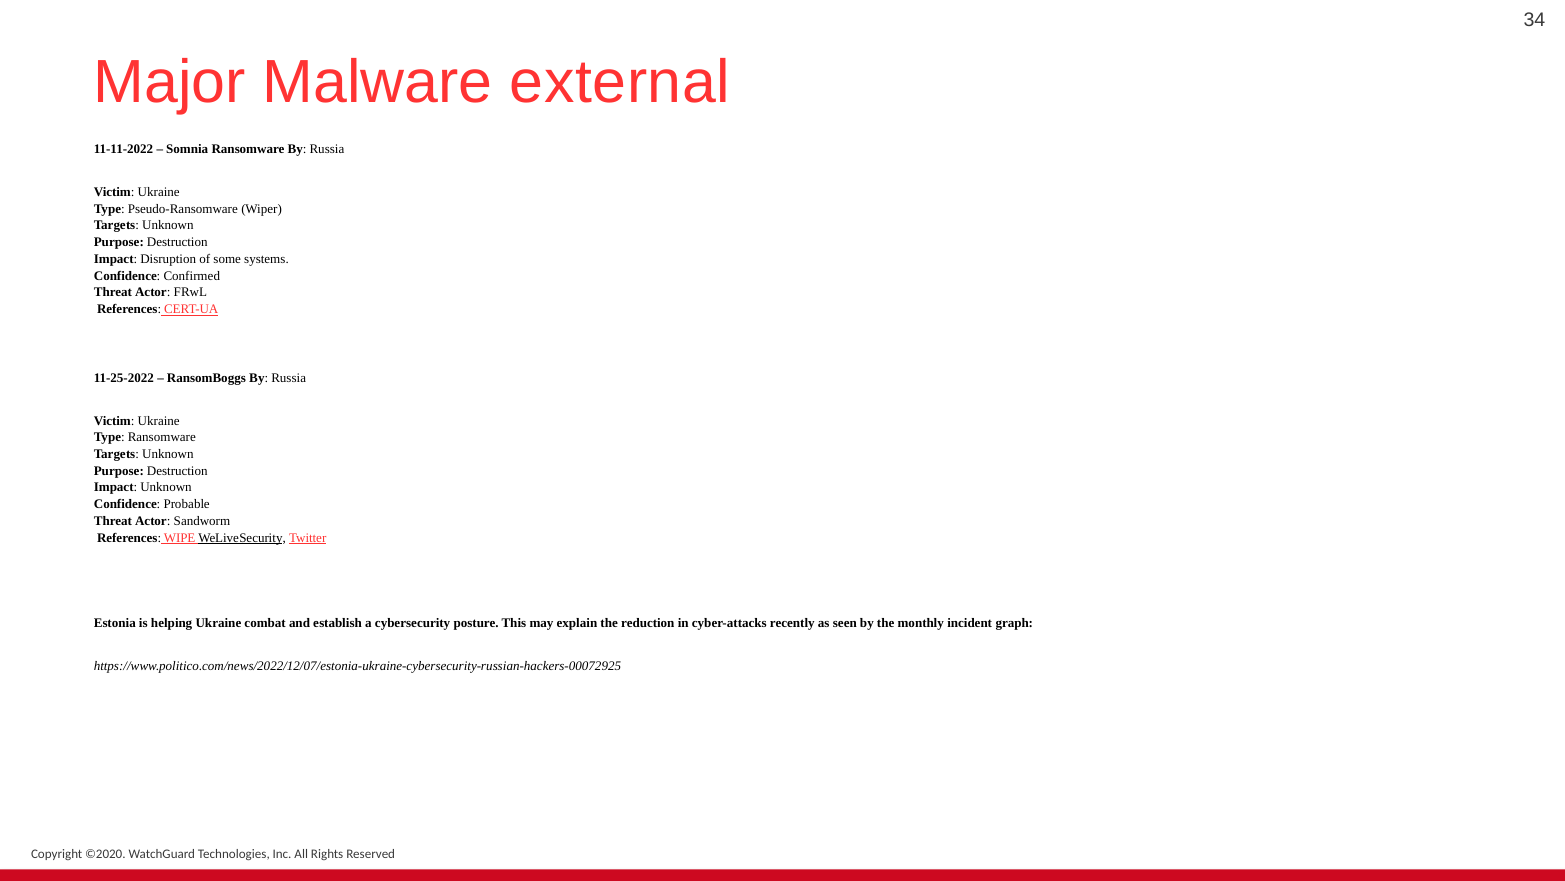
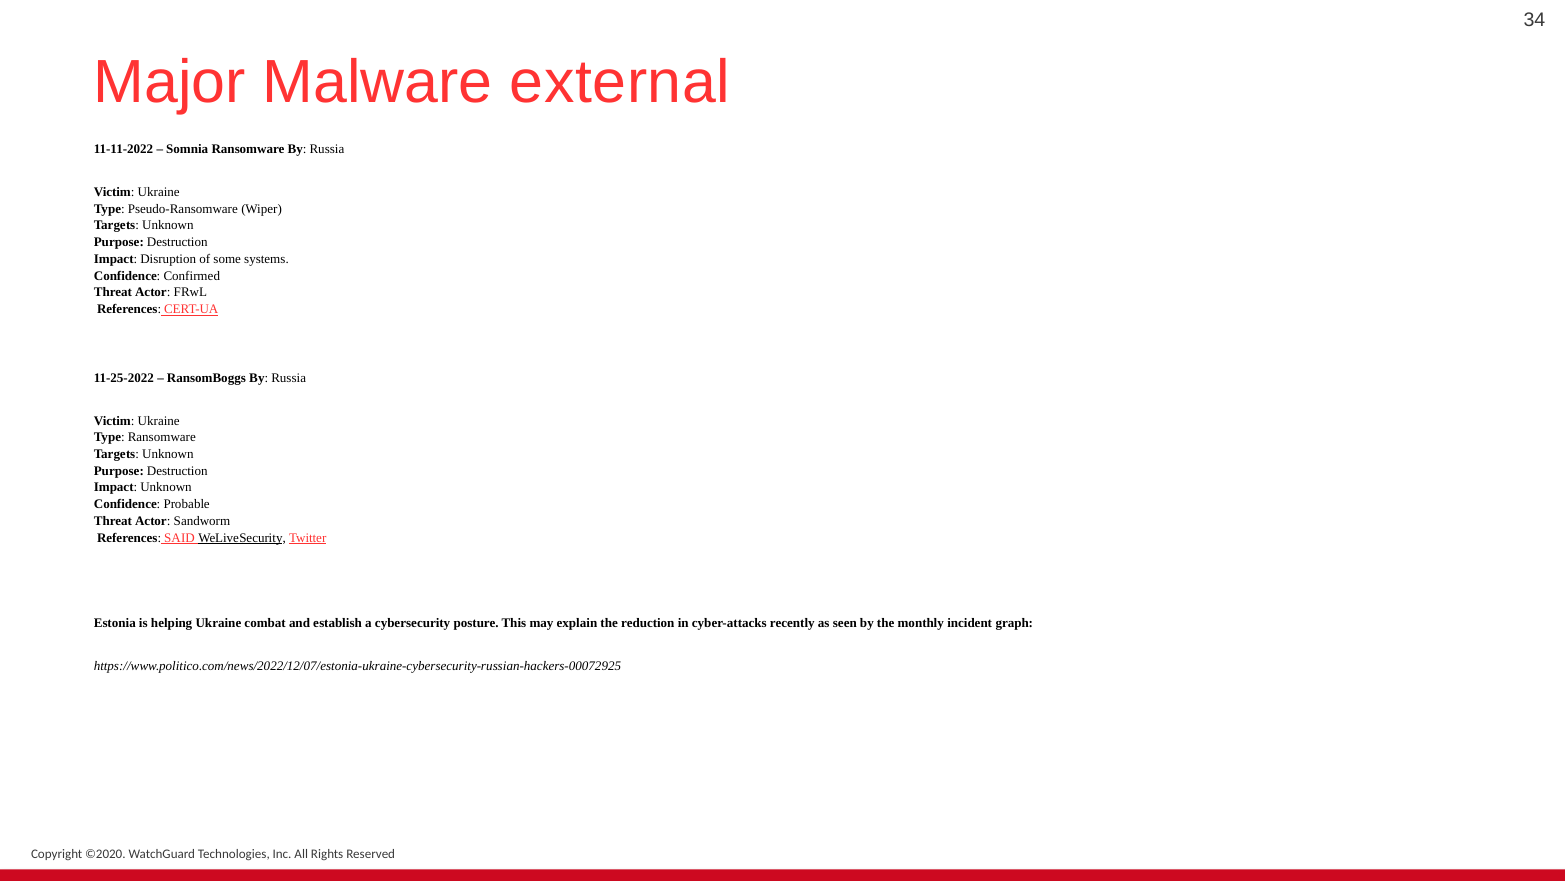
WIPE: WIPE -> SAID (180, 537)
